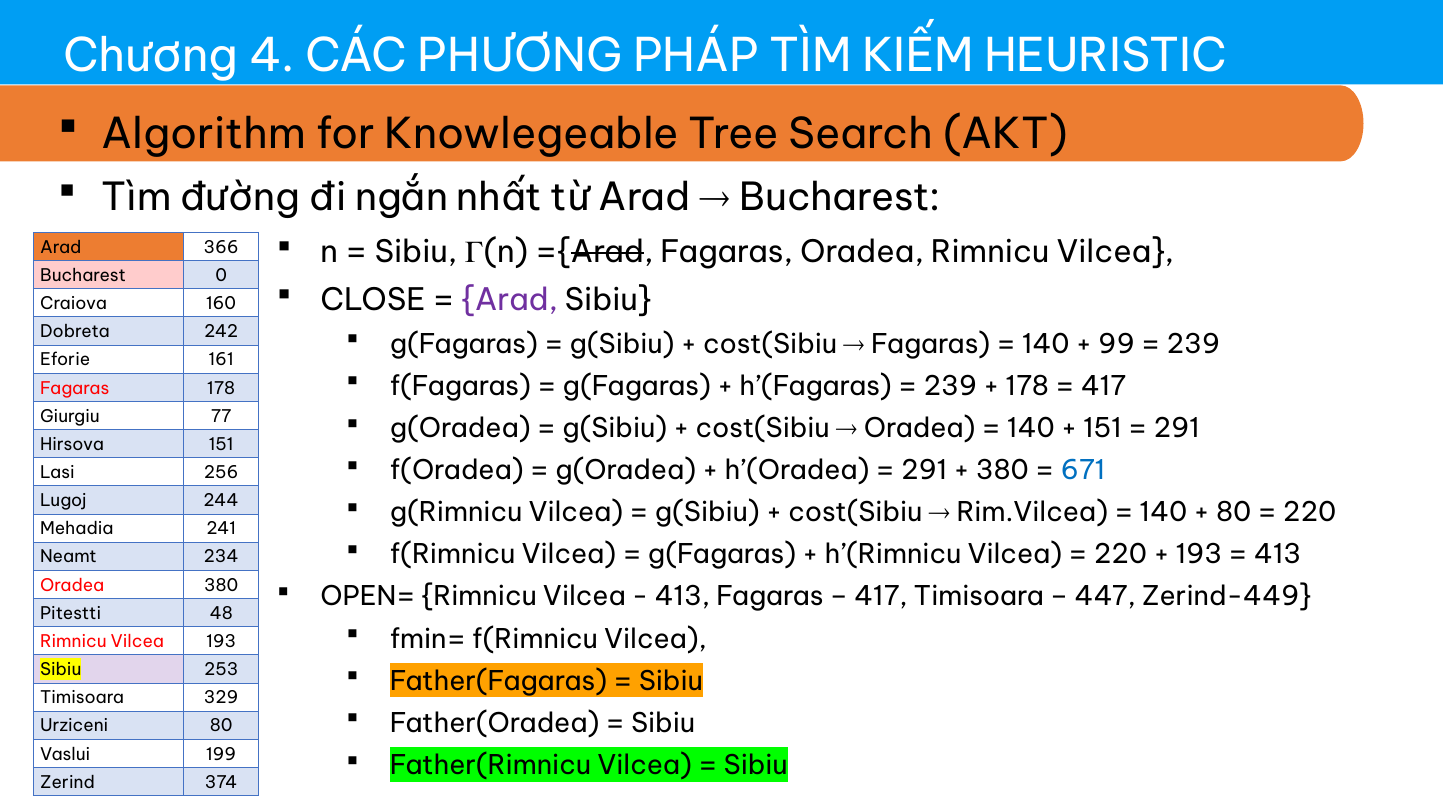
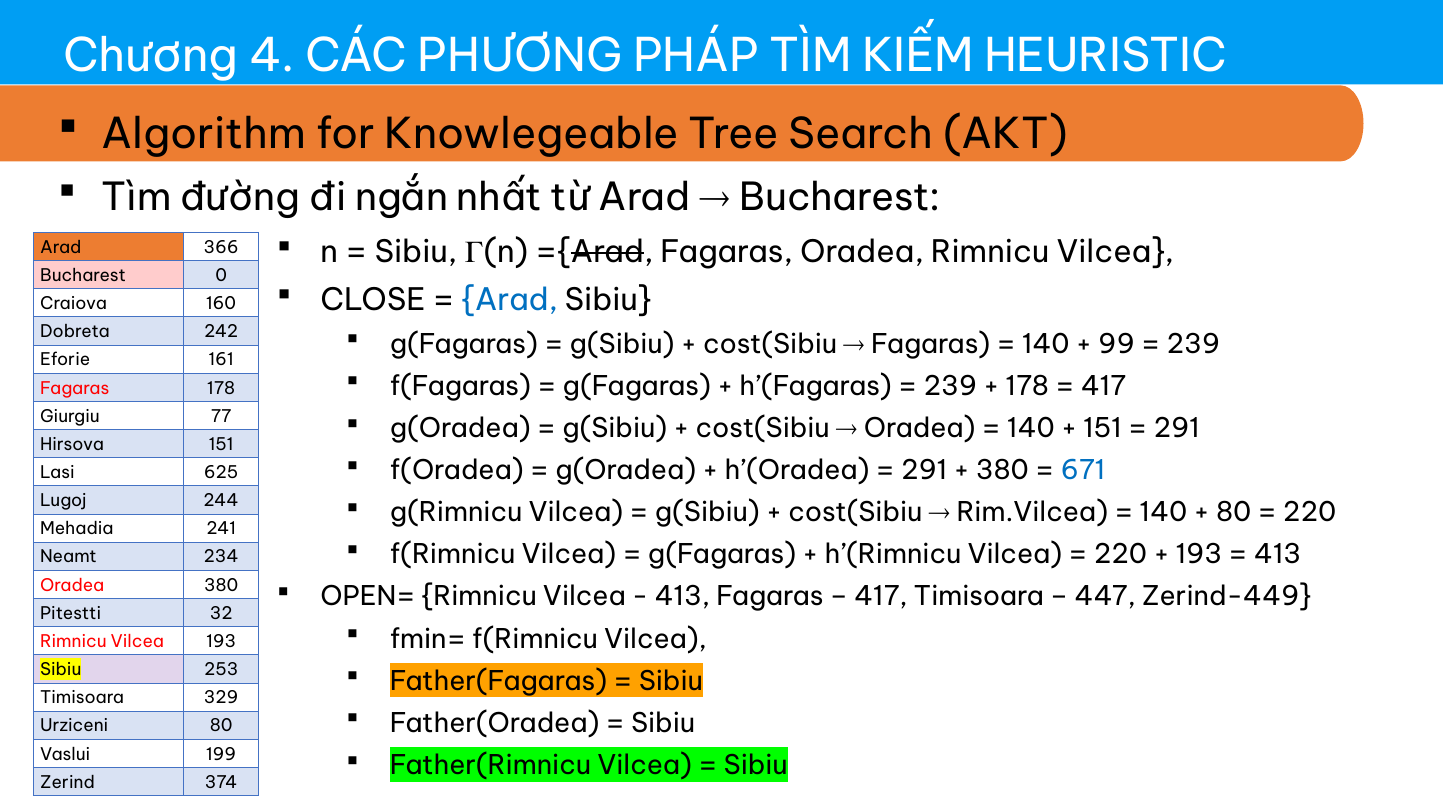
Arad colour: purple -> blue (510, 300)
256: 256 -> 625 (221, 473)
48: 48 -> 32 (221, 613)
